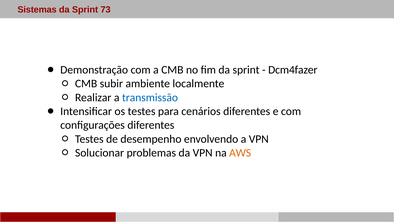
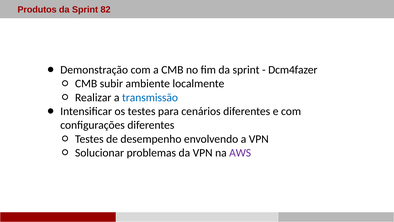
Sistemas: Sistemas -> Produtos (37, 10)
73: 73 -> 82 (106, 10)
AWS colour: orange -> purple (240, 153)
